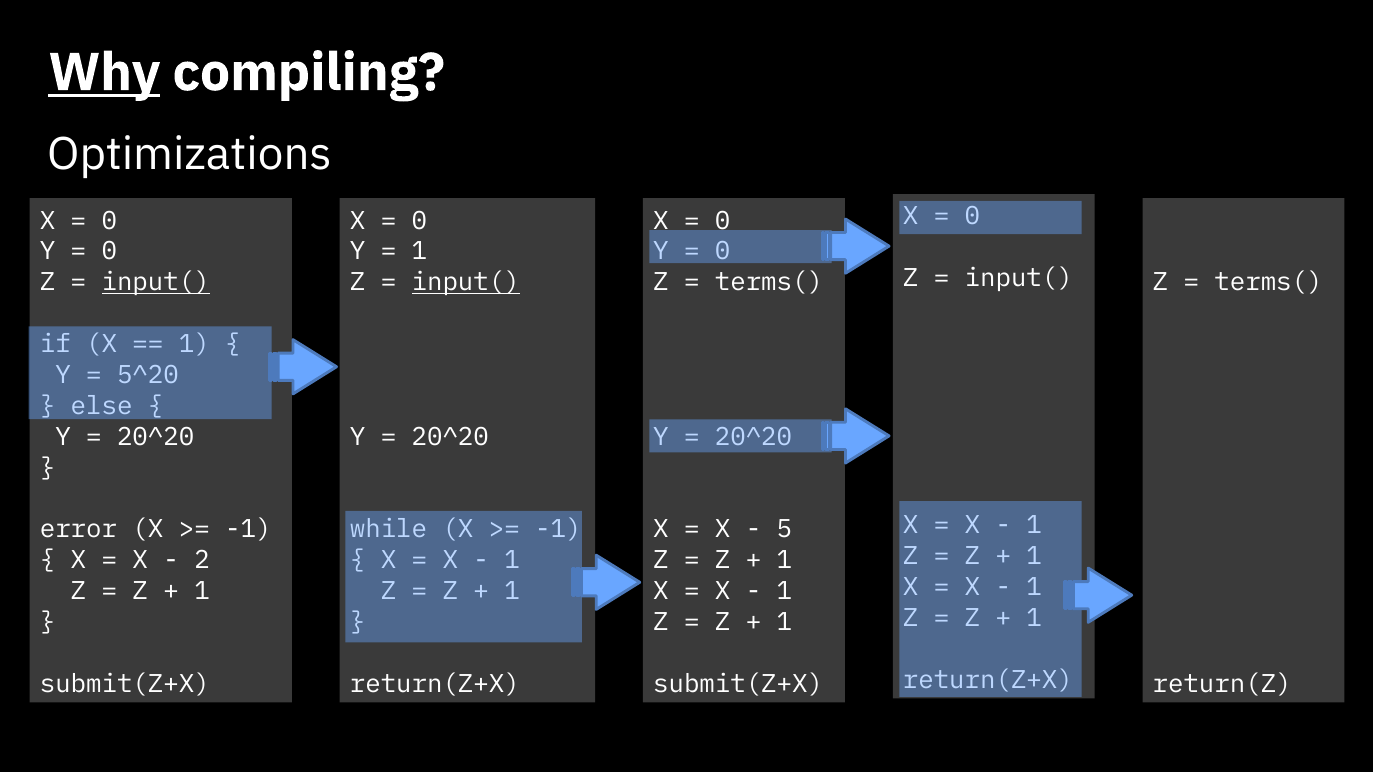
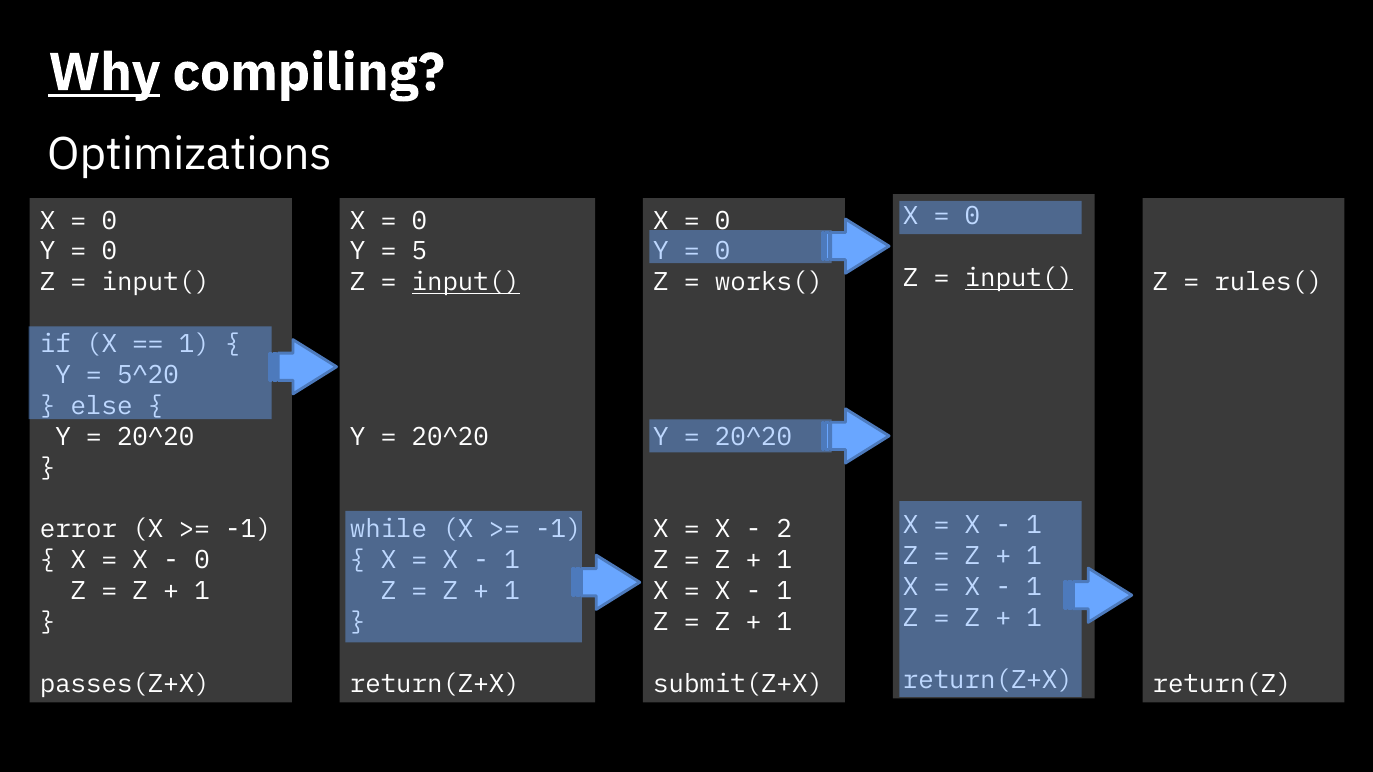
1: 1 -> 5 (419, 252)
input( underline: none -> present (1019, 278)
input( underline: present -> none (156, 282)
terms(: terms( -> works( (769, 282)
terms(: terms( -> rules( (1269, 282)
5: 5 -> 2 (784, 530)
2: 2 -> 0 (202, 560)
submit(Z+X: submit(Z+X -> passes(Z+X (125, 684)
